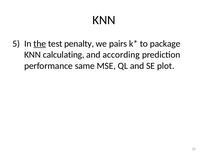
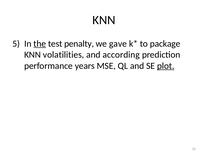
pairs: pairs -> gave (118, 44)
calculating: calculating -> volatilities (64, 55)
same: same -> years (85, 66)
plot underline: none -> present (166, 66)
